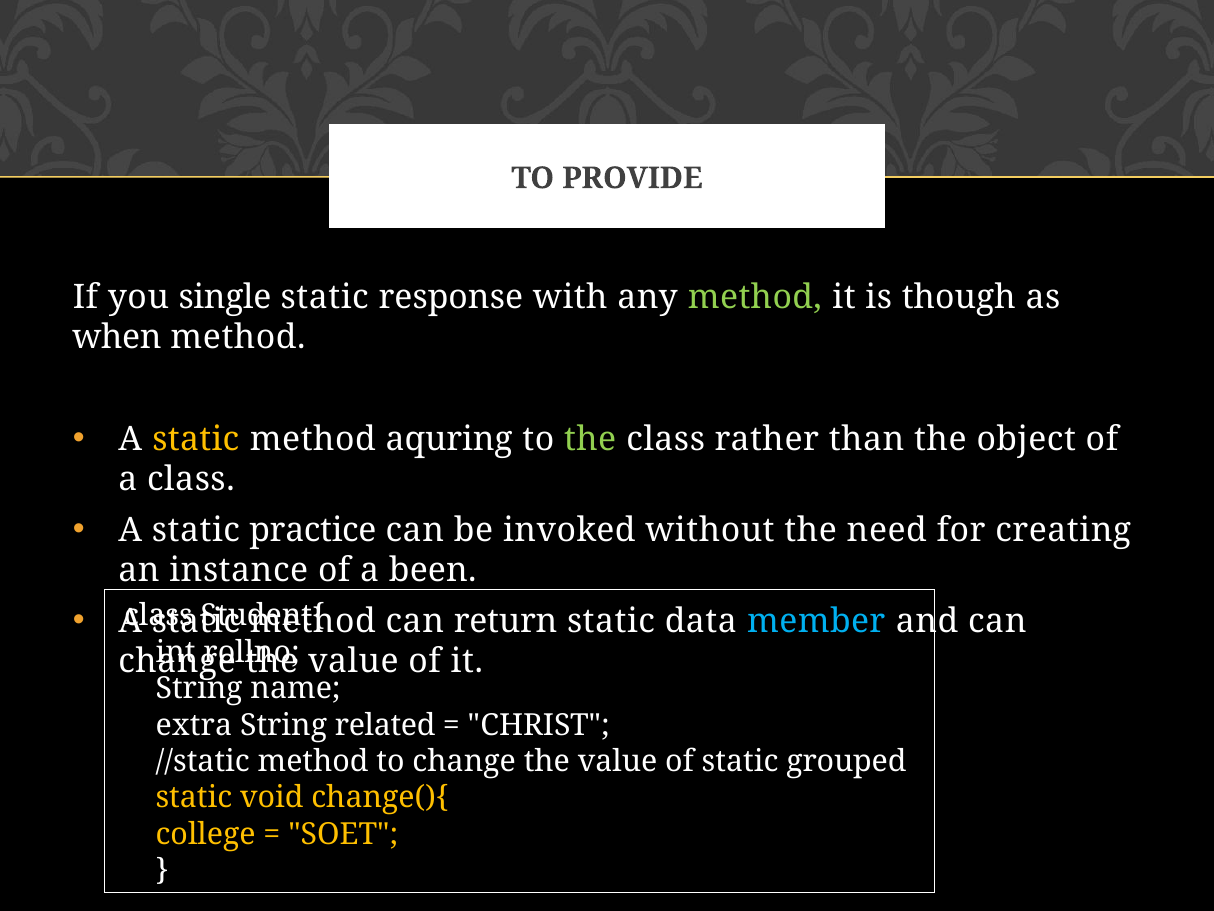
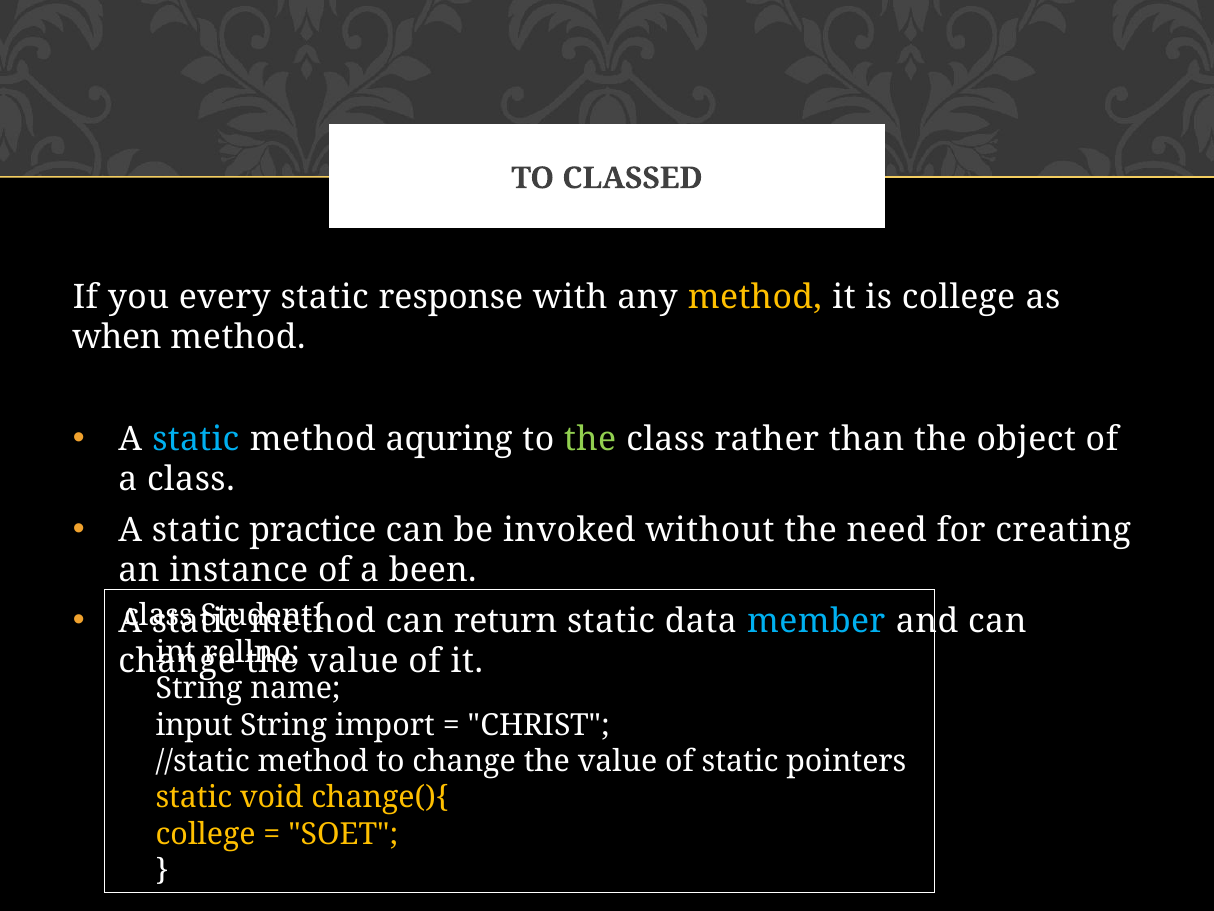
PROVIDE: PROVIDE -> CLASSED (633, 178)
single: single -> every (225, 297)
method colour: light green -> yellow (755, 297)
is though: though -> college (959, 297)
static colour: yellow -> light blue (196, 439)
extra: extra -> input (194, 725)
related: related -> import (385, 725)
grouped: grouped -> pointers (846, 761)
